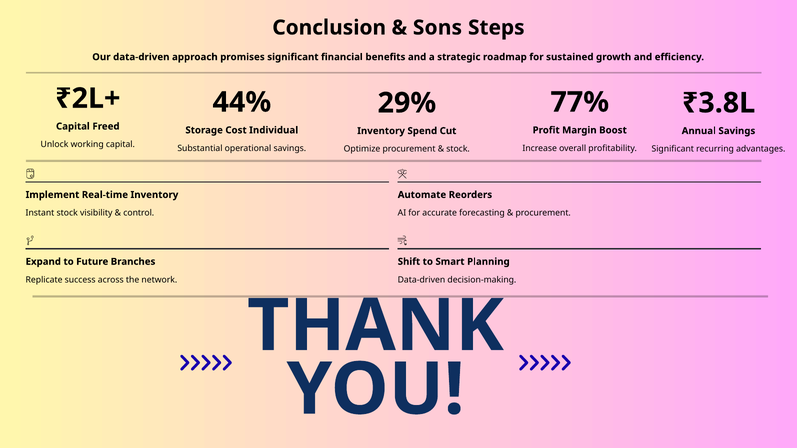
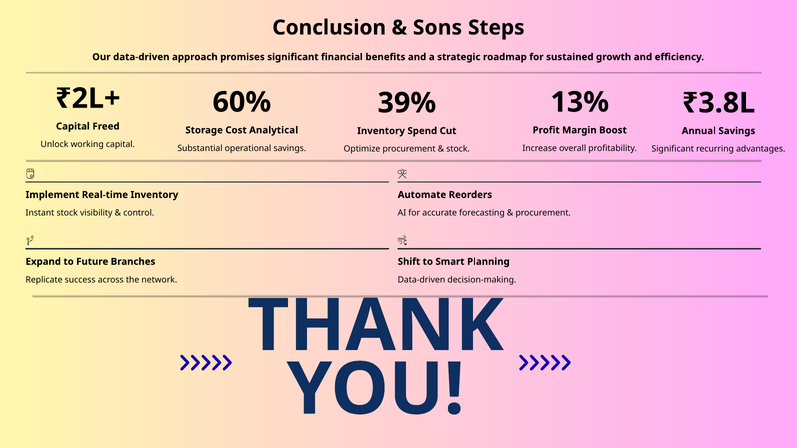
44%: 44% -> 60% (242, 102)
77%: 77% -> 13% (580, 102)
29%: 29% -> 39% (407, 103)
Individual: Individual -> Analytical (274, 130)
